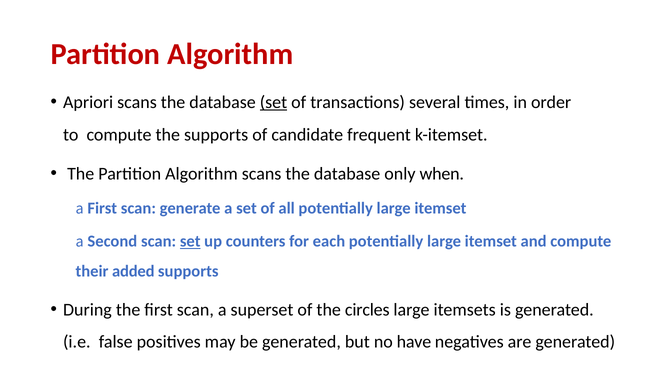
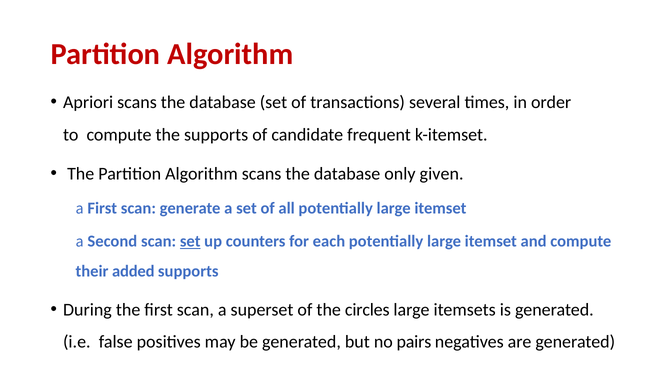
set underline: present -> none (273, 102)
when: when -> given (442, 173)
have: have -> pairs (414, 342)
